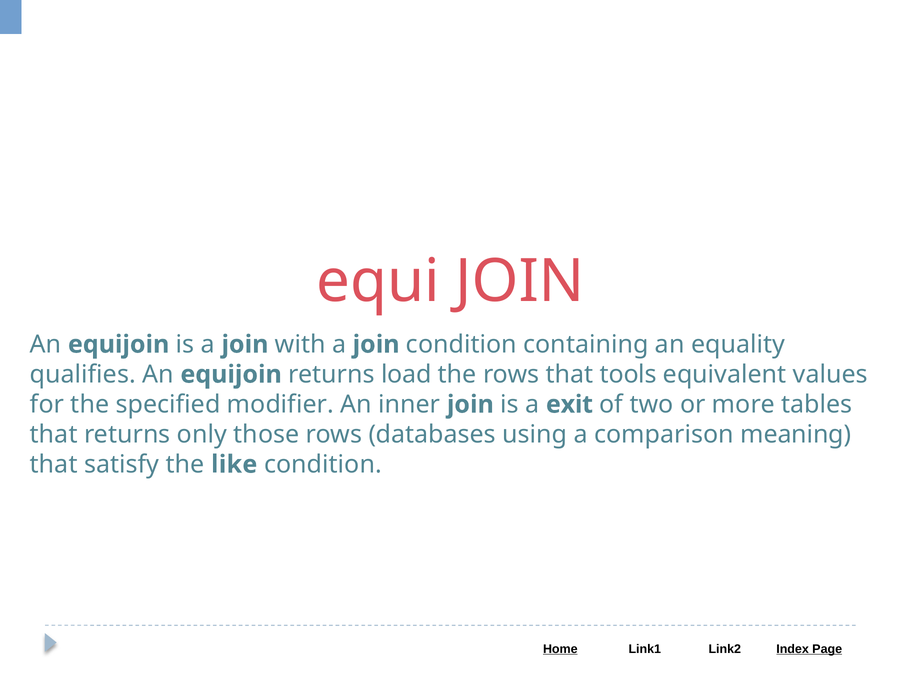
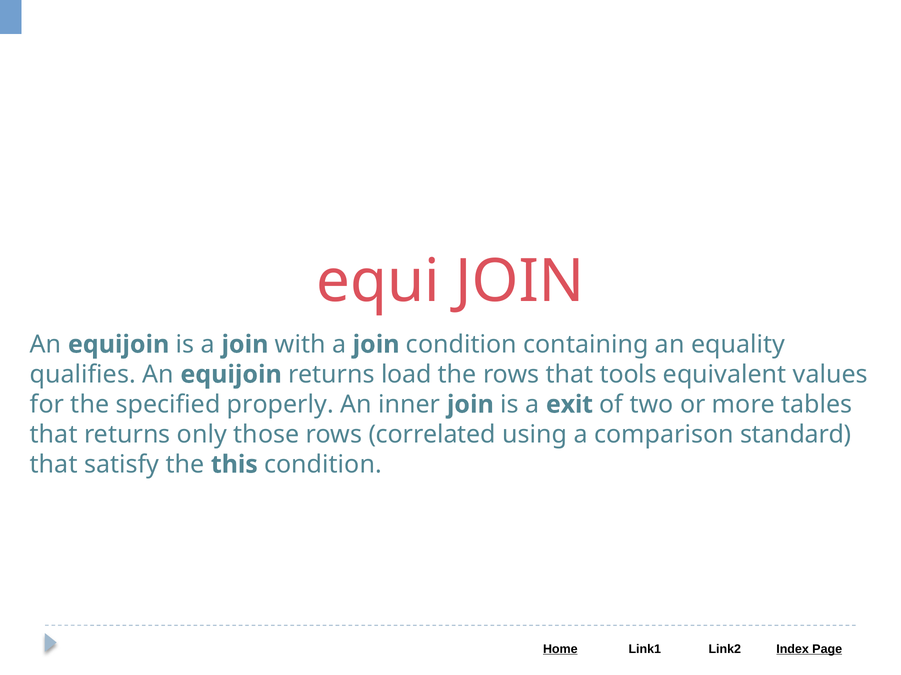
modifier: modifier -> properly (280, 405)
databases: databases -> correlated (432, 435)
meaning: meaning -> standard (796, 435)
like: like -> this (234, 465)
